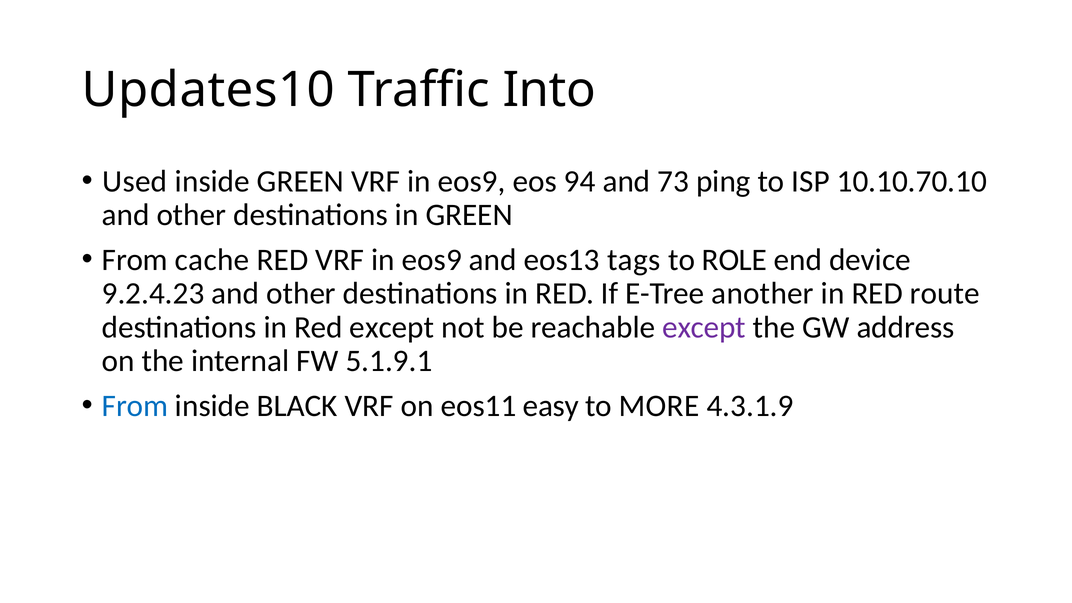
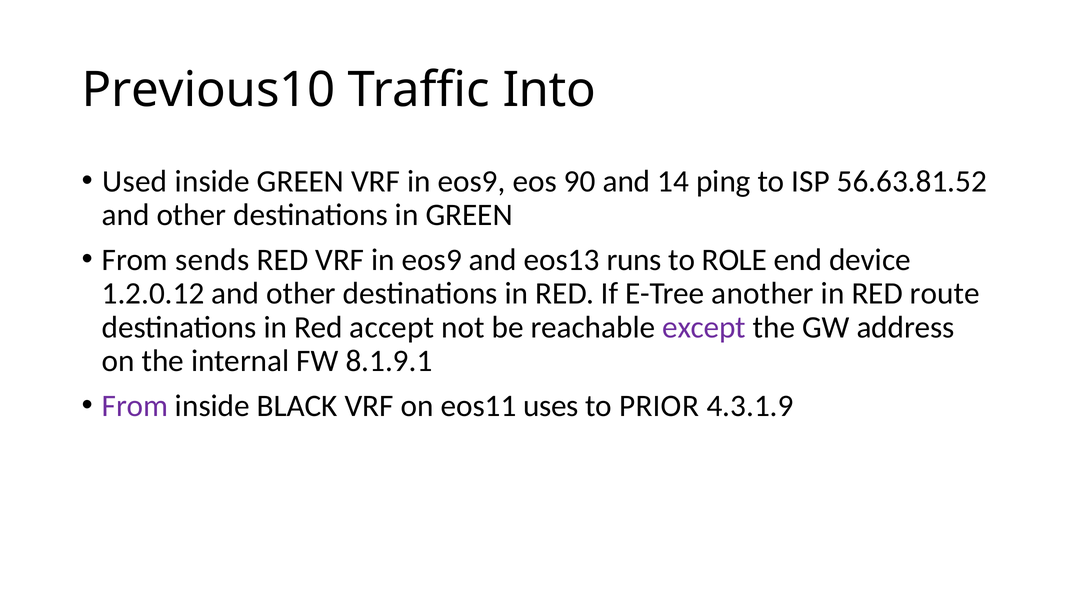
Updates10: Updates10 -> Previous10 (209, 90)
94: 94 -> 90 (580, 181)
73: 73 -> 14 (673, 181)
10.10.70.10: 10.10.70.10 -> 56.63.81.52 (912, 181)
cache: cache -> sends (212, 260)
tags: tags -> runs (634, 260)
9.2.4.23: 9.2.4.23 -> 1.2.0.12 (153, 293)
Red except: except -> accept (392, 327)
5.1.9.1: 5.1.9.1 -> 8.1.9.1 (389, 361)
From colour: blue -> purple (135, 406)
easy: easy -> uses (551, 406)
MORE: MORE -> PRIOR (659, 406)
